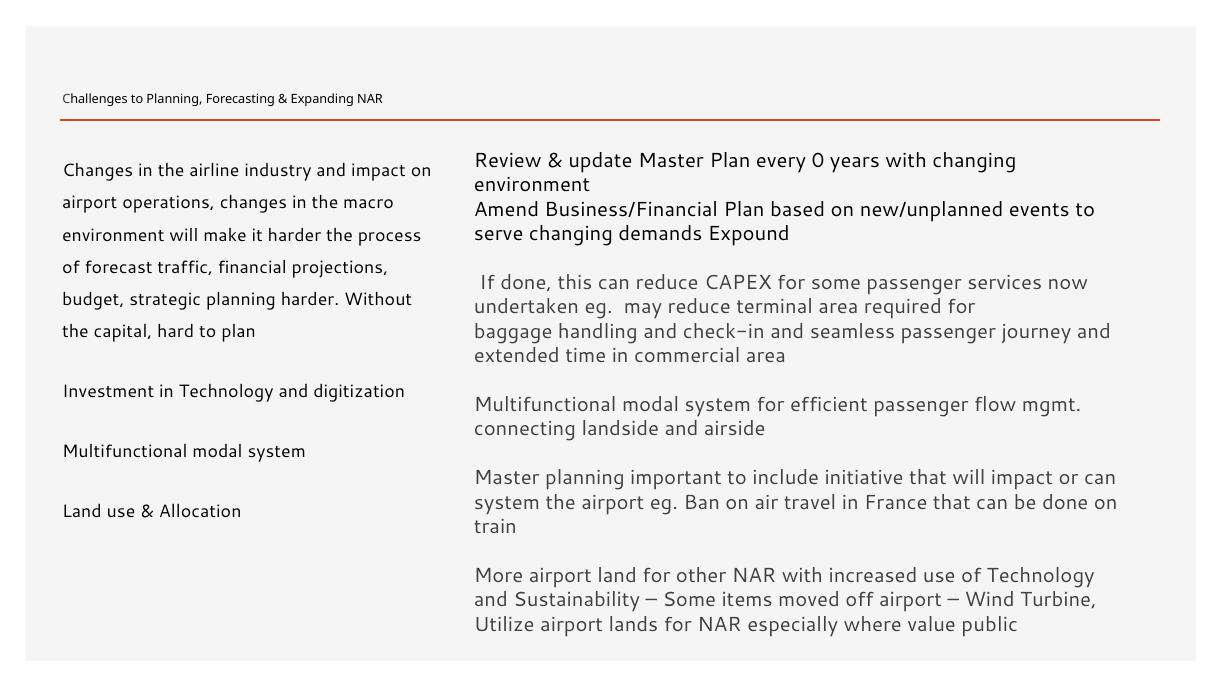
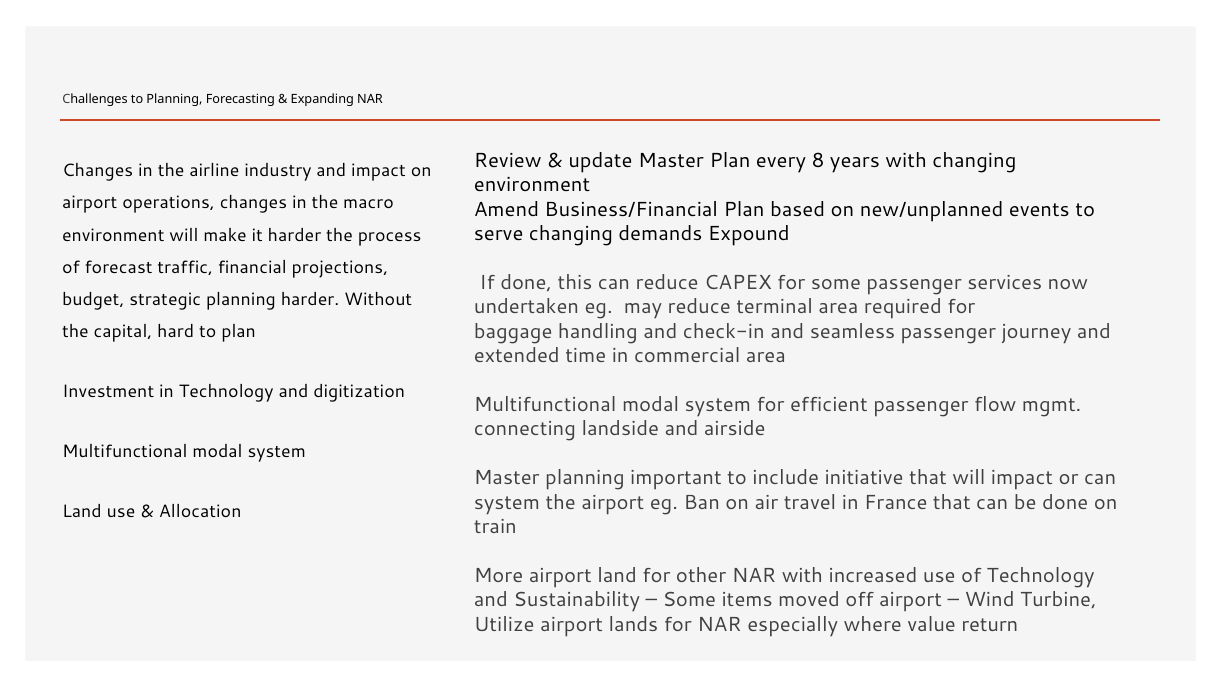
0: 0 -> 8 (818, 161)
public: public -> return (990, 624)
